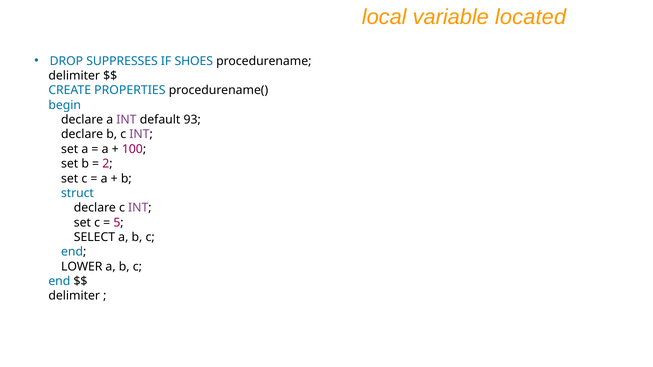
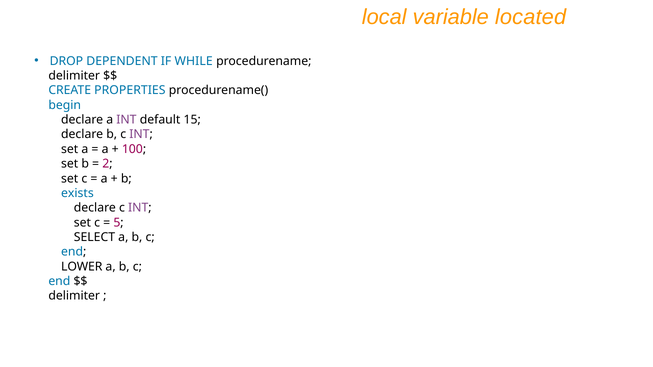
SUPPRESSES: SUPPRESSES -> DEPENDENT (122, 61)
SHOES: SHOES -> WHILE (194, 61)
93: 93 -> 15 (192, 120)
struct: struct -> exists (77, 193)
